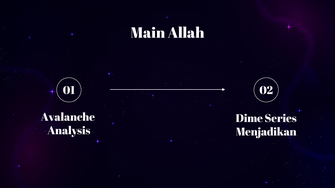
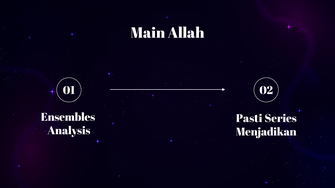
Avalanche: Avalanche -> Ensembles (68, 118)
Dime: Dime -> Pasti (249, 119)
